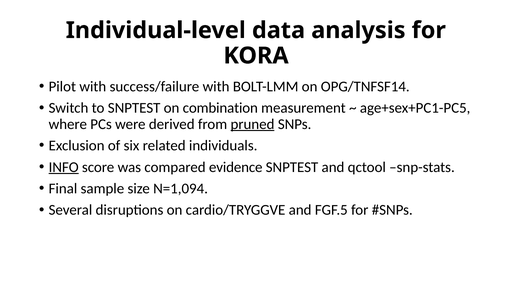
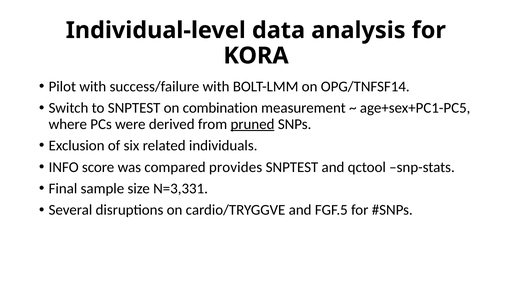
INFO underline: present -> none (64, 167)
evidence: evidence -> provides (236, 167)
N=1,094: N=1,094 -> N=3,331 (181, 189)
